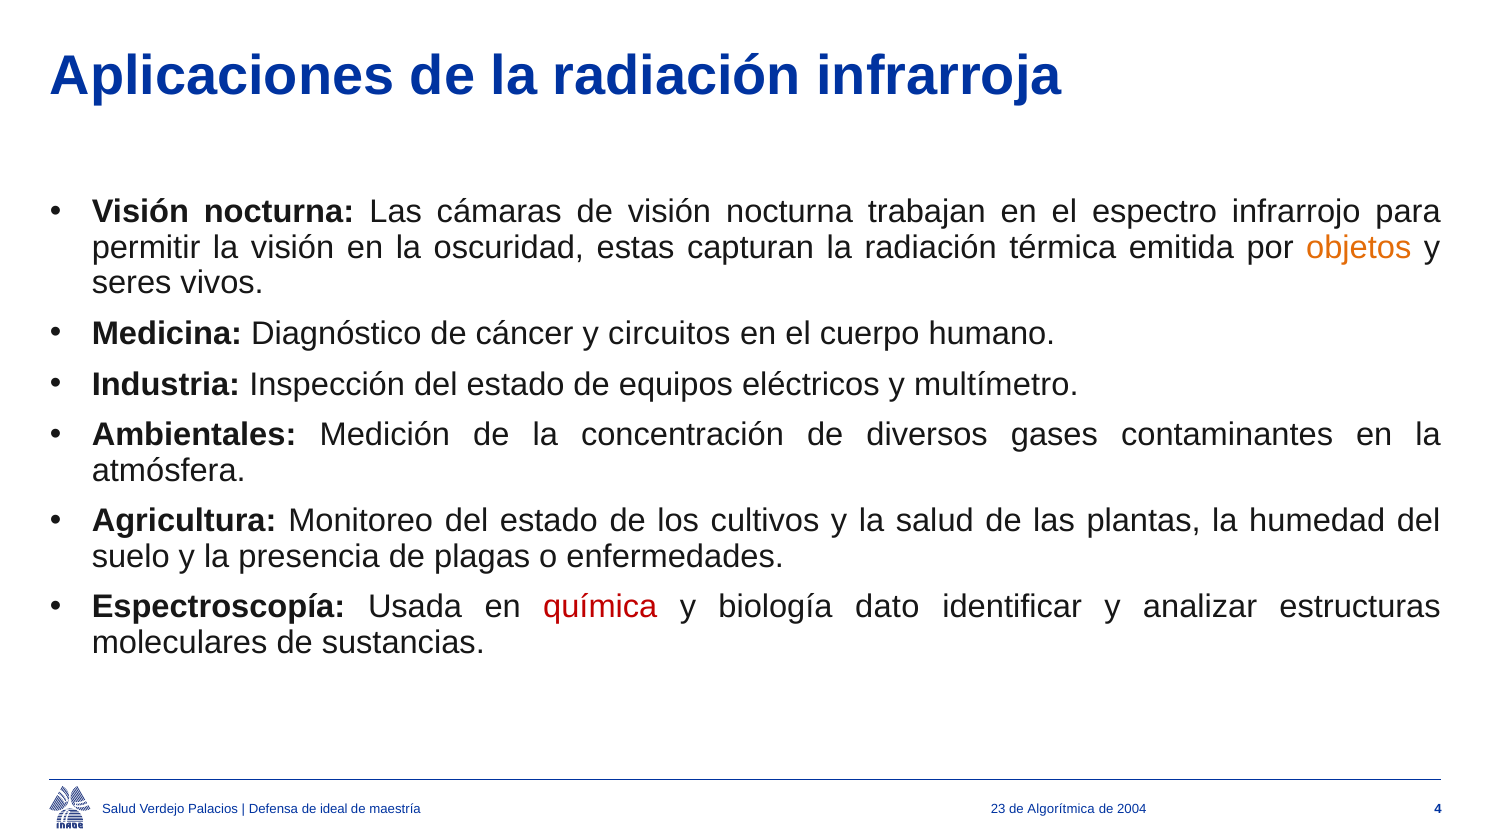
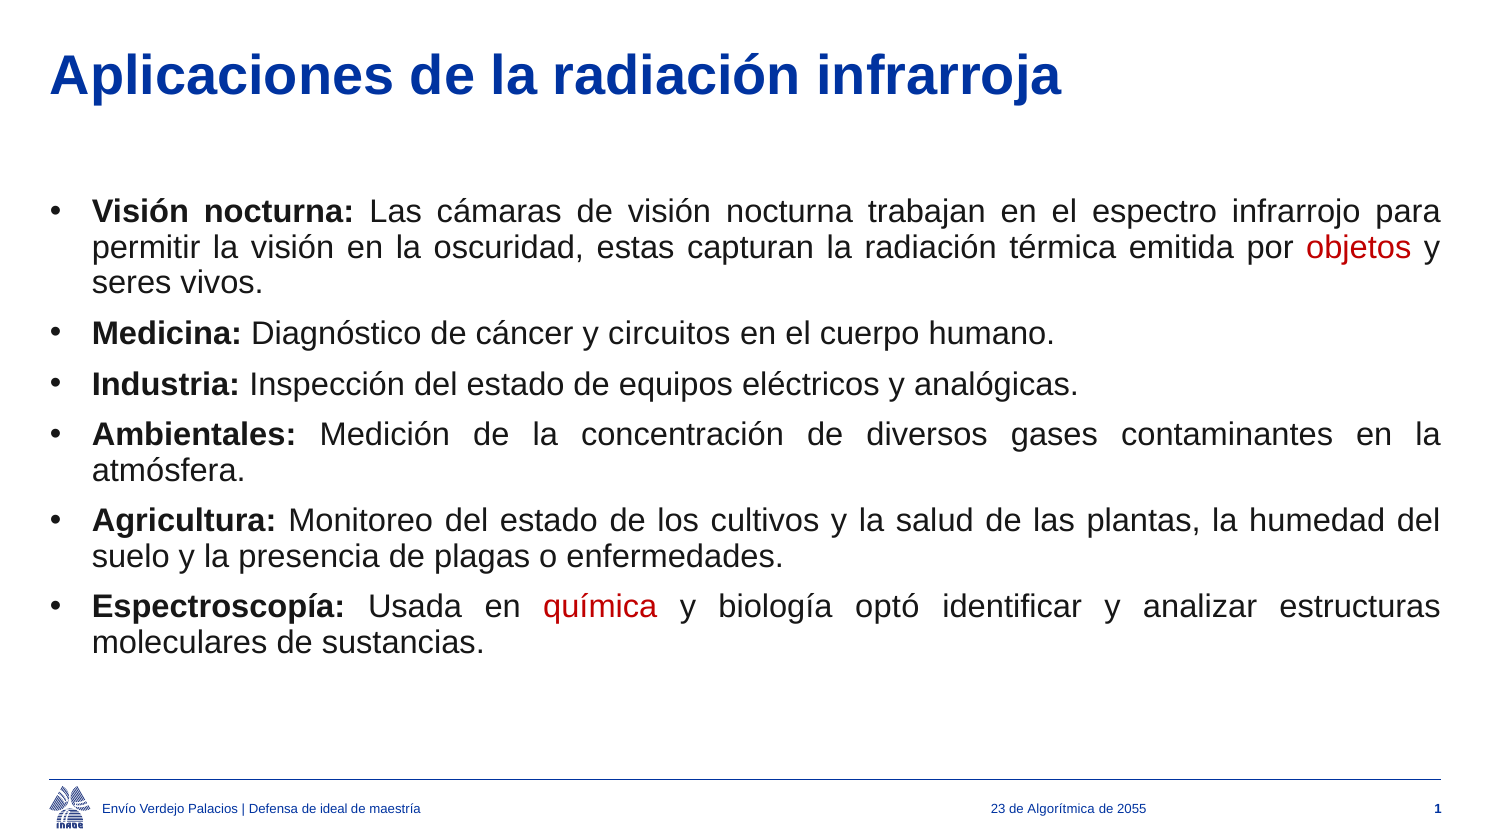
objetos colour: orange -> red (1359, 247)
multímetro: multímetro -> analógicas (996, 384)
dato: dato -> optó (887, 607)
Salud: Salud -> Envío (119, 809)
2004: 2004 -> 2055 (1132, 809)
4: 4 -> 1 (1438, 809)
